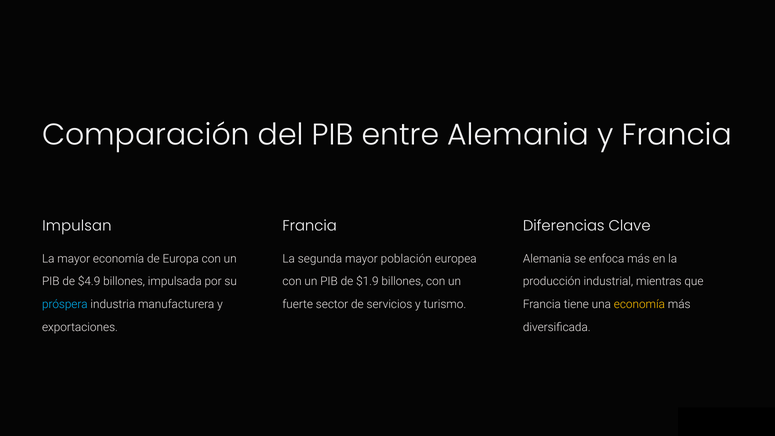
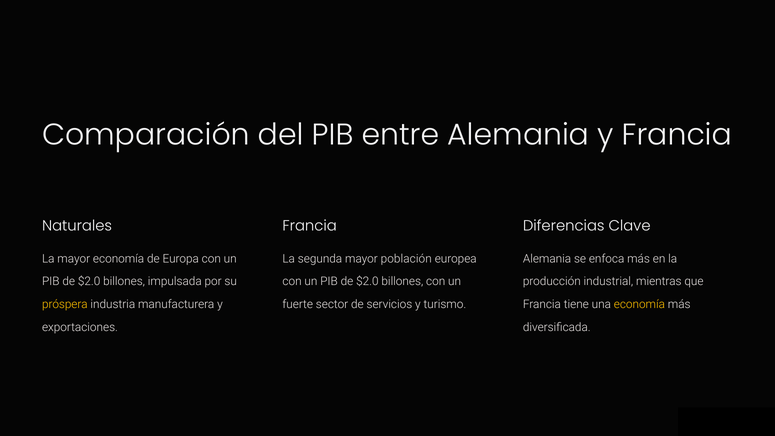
Impulsan: Impulsan -> Naturales (77, 226)
$4.9: $4.9 -> $2.0 (89, 282)
$1.9: $1.9 -> $2.0 (367, 282)
próspera colour: light blue -> yellow (65, 304)
